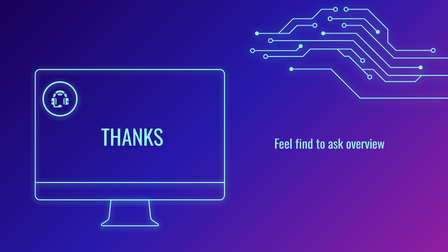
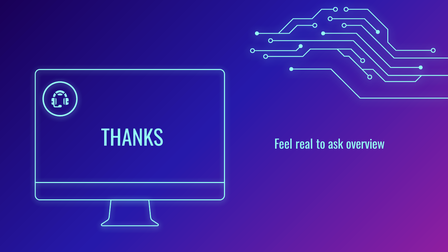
find: find -> real (304, 145)
